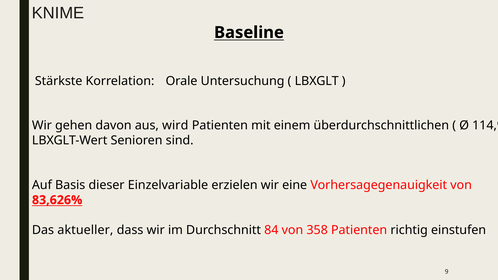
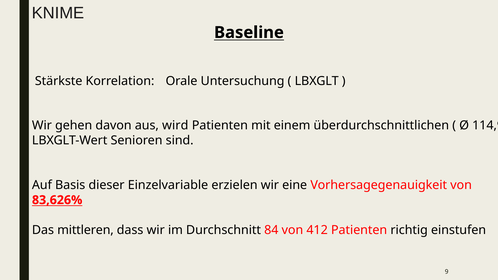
aktueller: aktueller -> mittleren (85, 230)
358: 358 -> 412 (317, 230)
